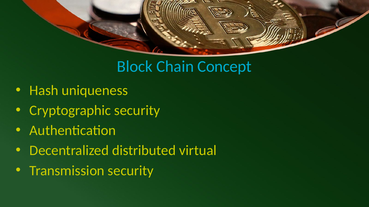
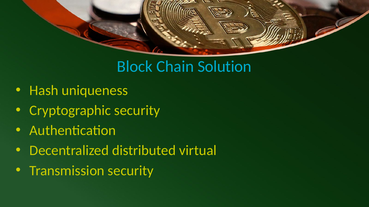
Concept: Concept -> Solution (225, 67)
